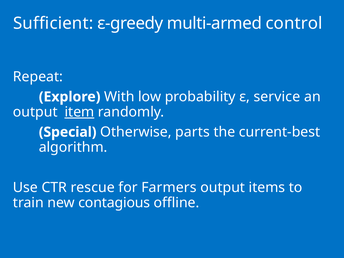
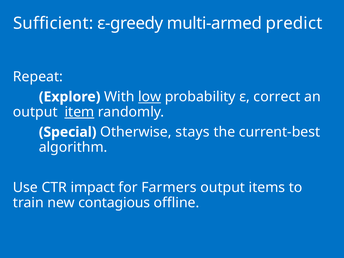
control: control -> predict (294, 23)
low underline: none -> present (150, 97)
service: service -> correct (277, 97)
parts: parts -> stays (192, 132)
rescue: rescue -> impact (93, 187)
